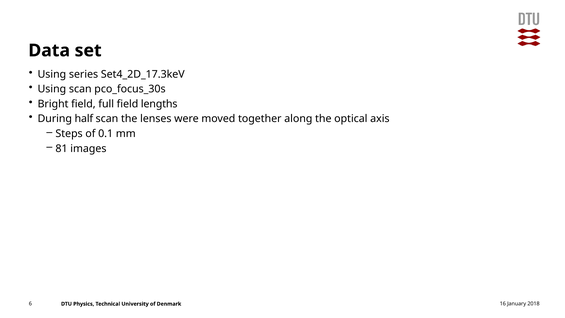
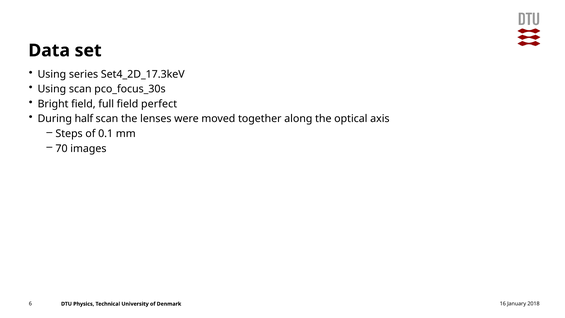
lengths: lengths -> perfect (159, 104)
81: 81 -> 70 (62, 148)
